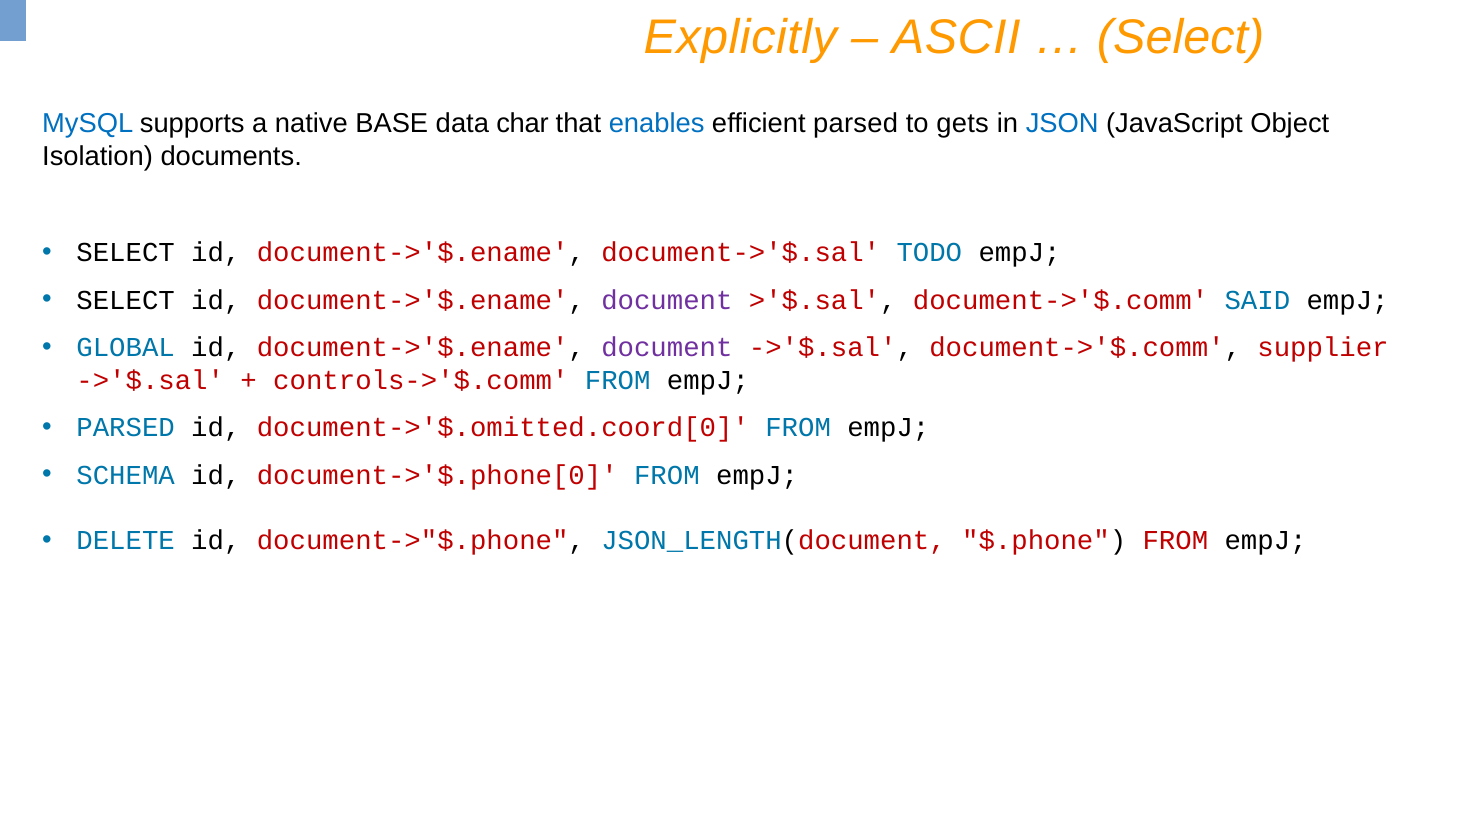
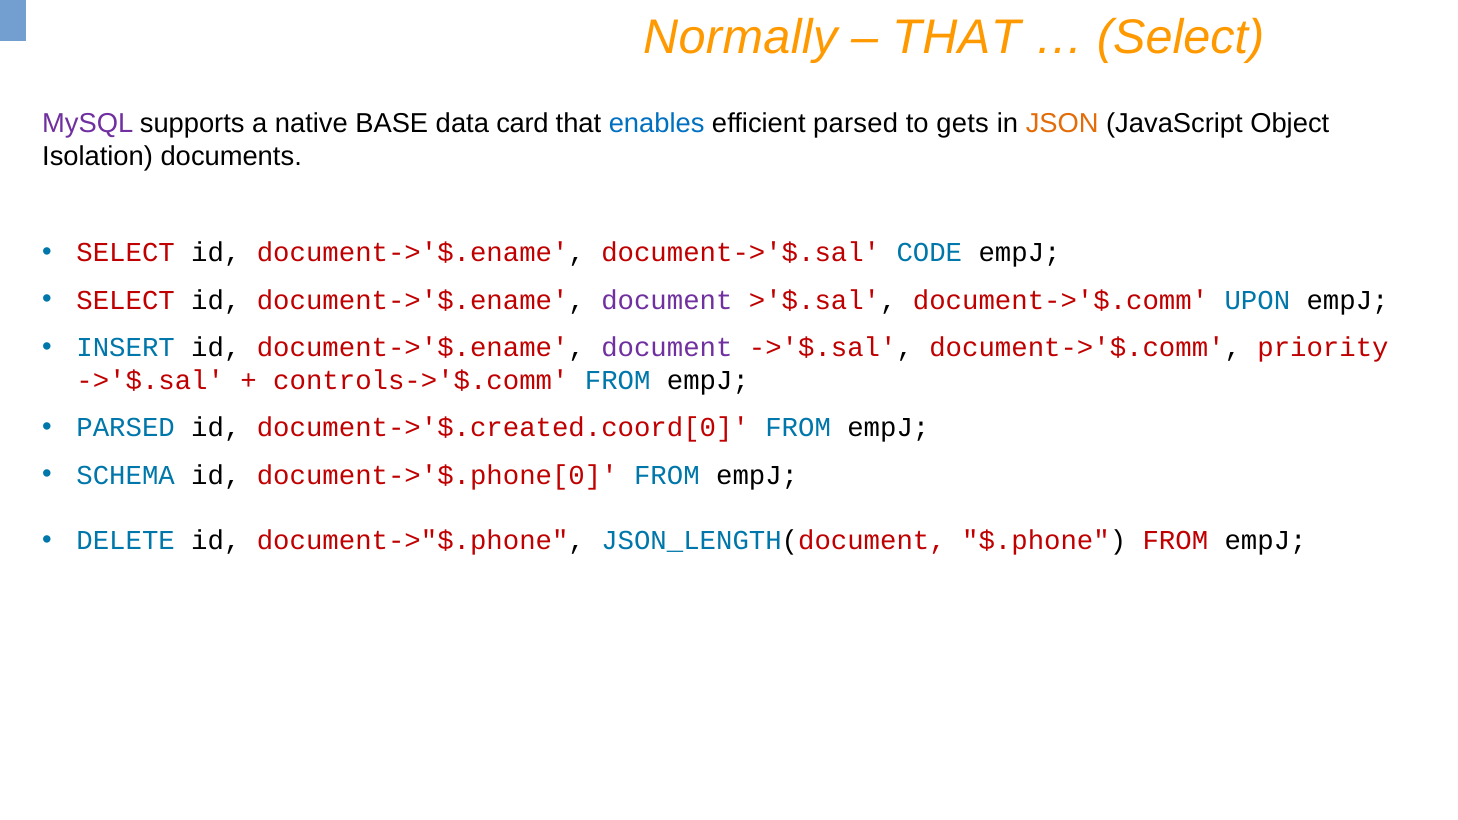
Explicitly: Explicitly -> Normally (740, 38)
ASCII: ASCII -> THAT (956, 38)
MySQL colour: blue -> purple (88, 124)
char: char -> card (522, 124)
JSON colour: blue -> orange (1062, 124)
SELECT colour: black -> red (126, 253)
TODO: TODO -> CODE (929, 253)
SELECT colour: black -> red (126, 300)
SAID: SAID -> UPON (1257, 300)
GLOBAL: GLOBAL -> INSERT (126, 348)
supplier: supplier -> priority (1323, 348)
document->'$.omitted.coord[0: document->'$.omitted.coord[0 -> document->'$.created.coord[0 (503, 428)
